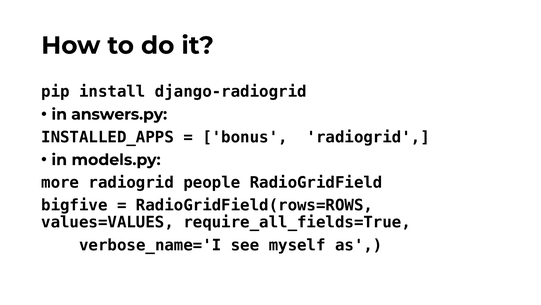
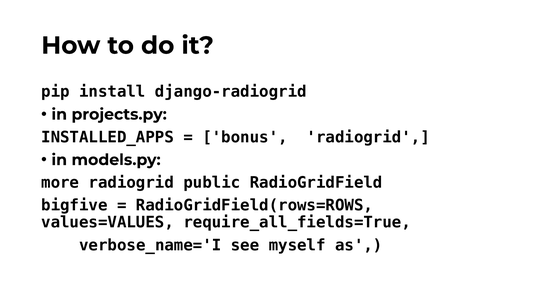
answers.py: answers.py -> projects.py (119, 114)
people: people -> public (212, 182)
